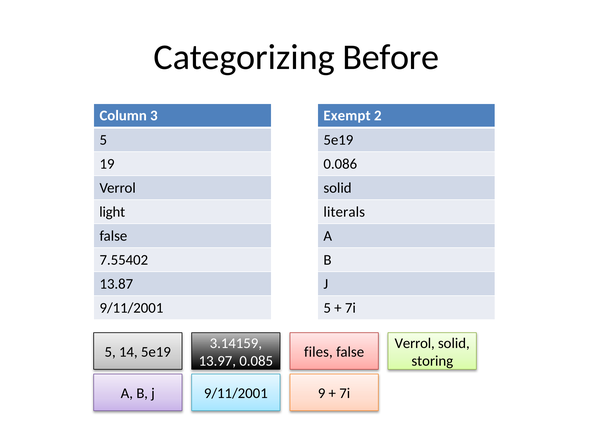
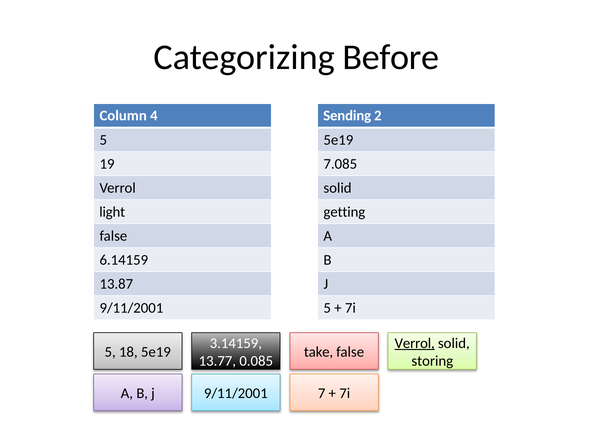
3: 3 -> 4 (154, 116)
Exempt: Exempt -> Sending (347, 116)
0.086: 0.086 -> 7.085 (340, 164)
literals: literals -> getting (344, 212)
7.55402: 7.55402 -> 6.14159 (124, 260)
Verrol underline: none -> present (415, 343)
14: 14 -> 18 (128, 352)
files: files -> take (319, 352)
13.97: 13.97 -> 13.77 (217, 361)
9: 9 -> 7 (322, 393)
